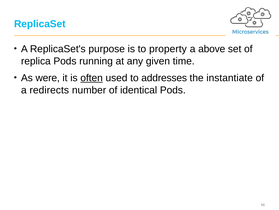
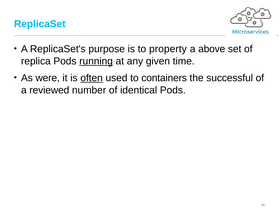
running underline: none -> present (96, 61)
addresses: addresses -> containers (164, 78)
instantiate: instantiate -> successful (230, 78)
redirects: redirects -> reviewed (49, 90)
